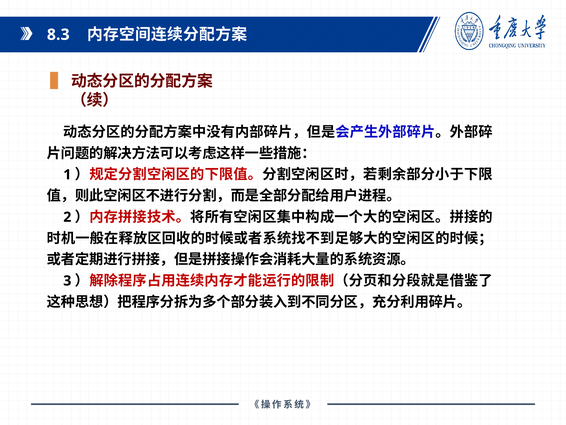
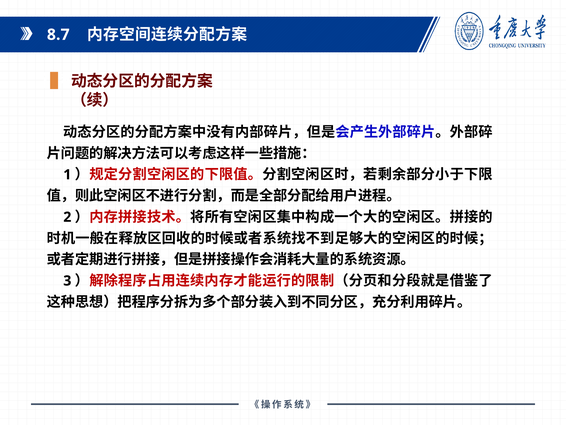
8.3: 8.3 -> 8.7 (58, 35)
